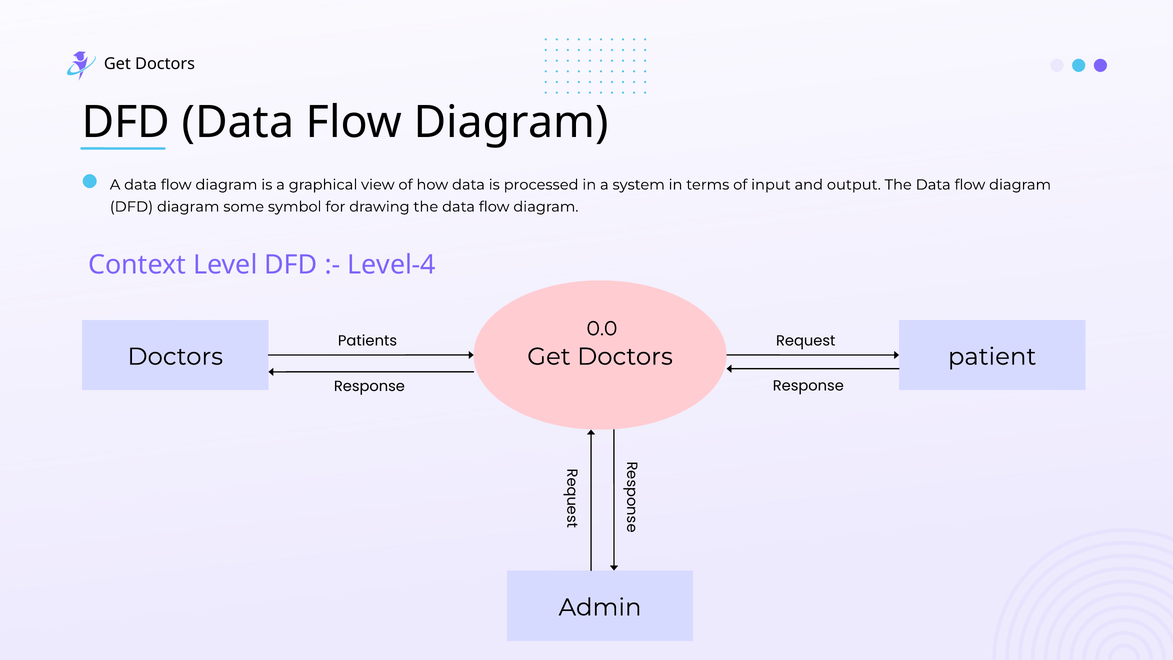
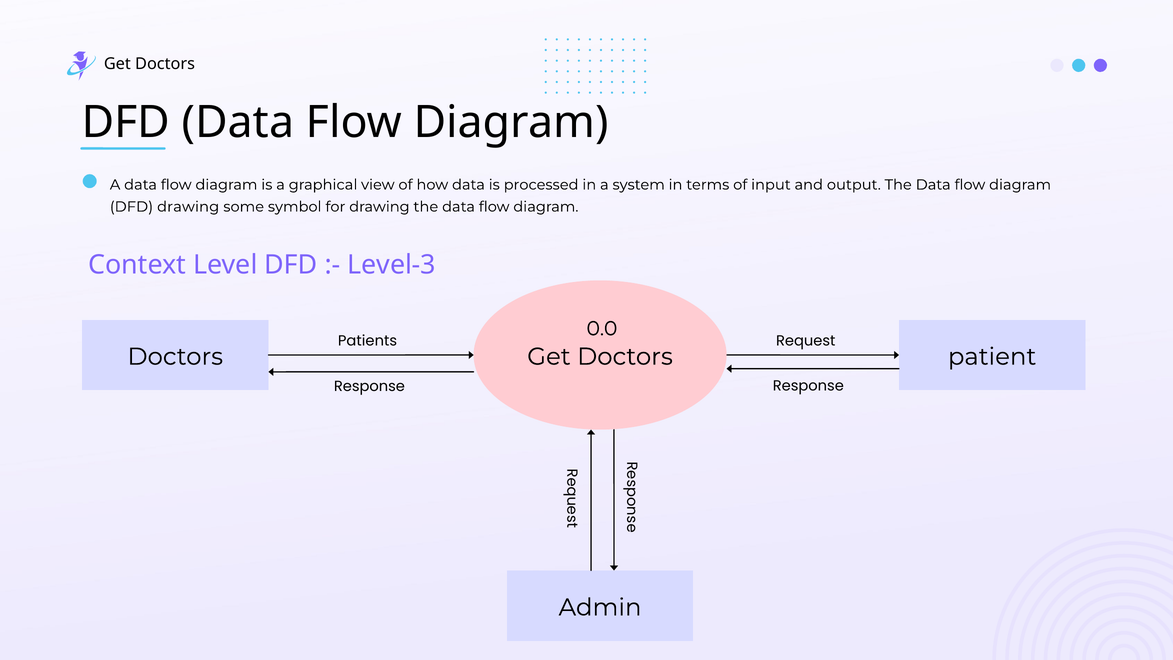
DFD diagram: diagram -> drawing (188, 207)
Level-4: Level-4 -> Level-3 (392, 265)
